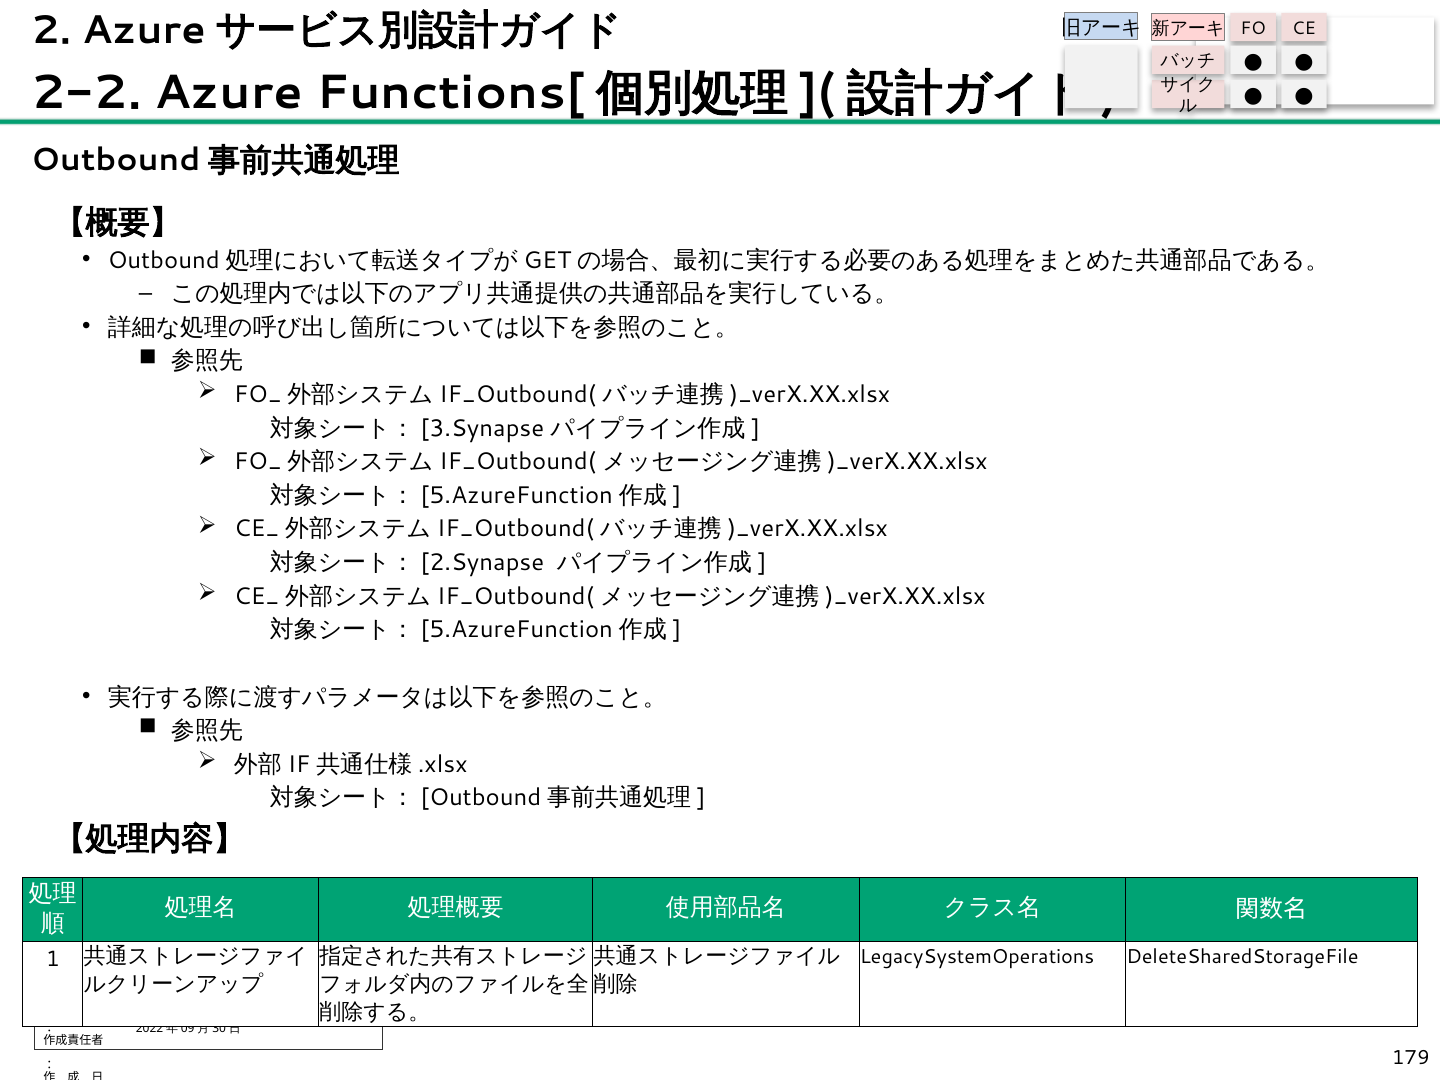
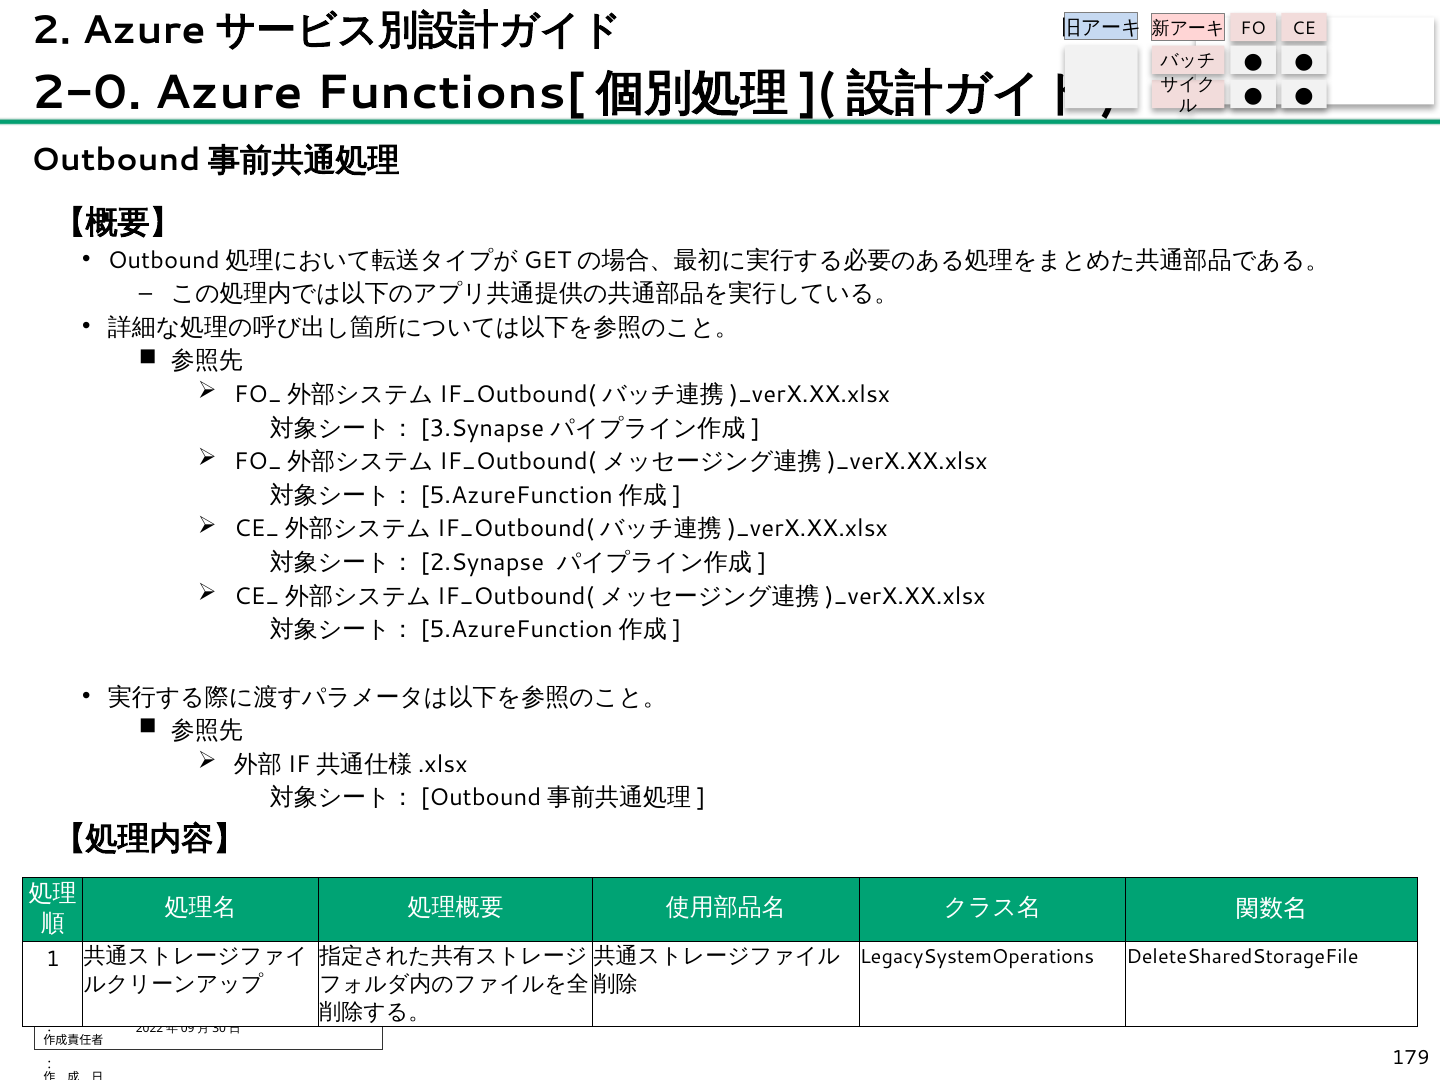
2-2: 2-2 -> 2-0 (86, 93)
